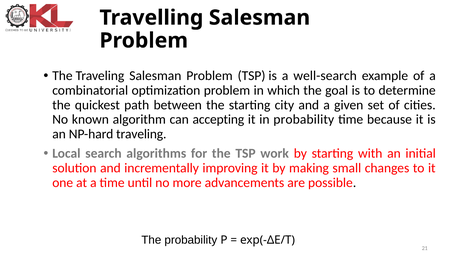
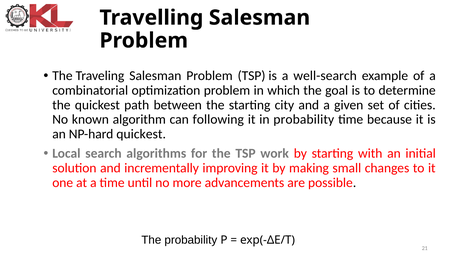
accepting: accepting -> following (218, 120)
NP-hard traveling: traveling -> quickest (141, 134)
